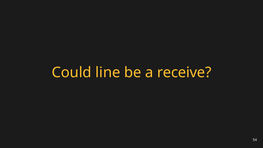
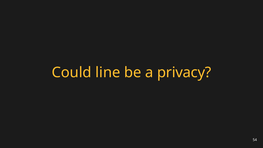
receive: receive -> privacy (184, 73)
